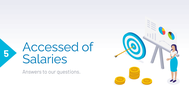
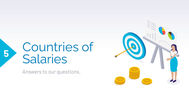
Accessed: Accessed -> Countries (51, 47)
